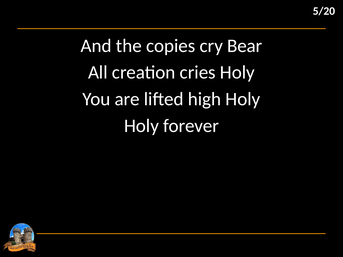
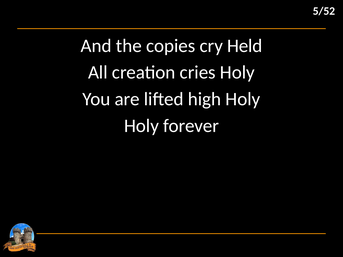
5/20: 5/20 -> 5/52 (324, 11)
Bear: Bear -> Held (245, 46)
